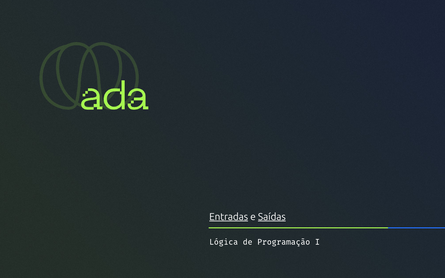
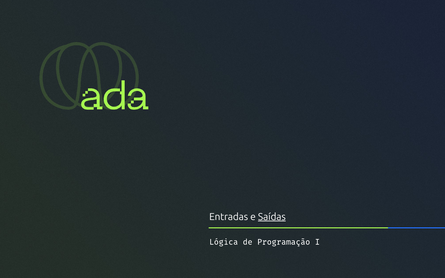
Entradas underline: present -> none (229, 217)
